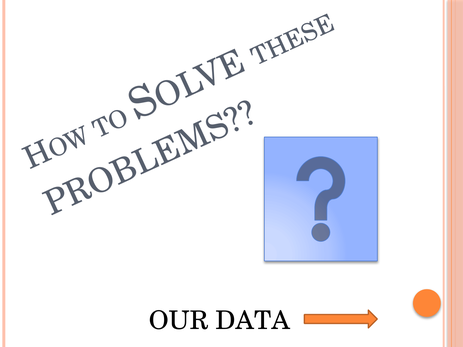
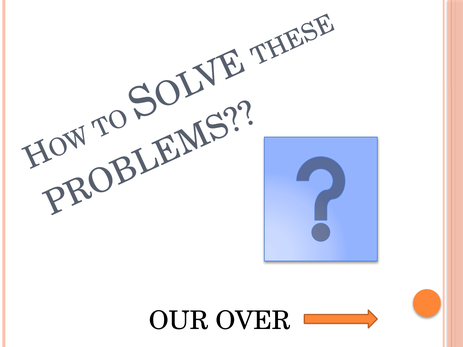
DATA: DATA -> OVER (253, 321)
